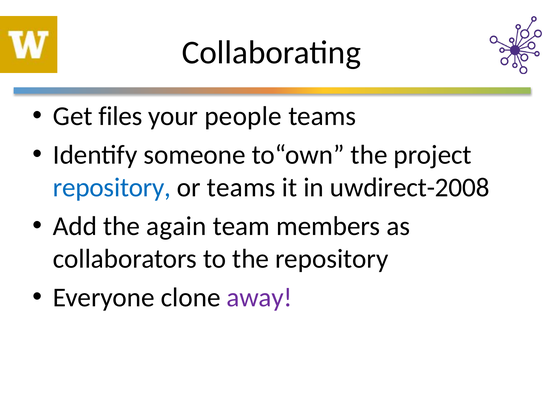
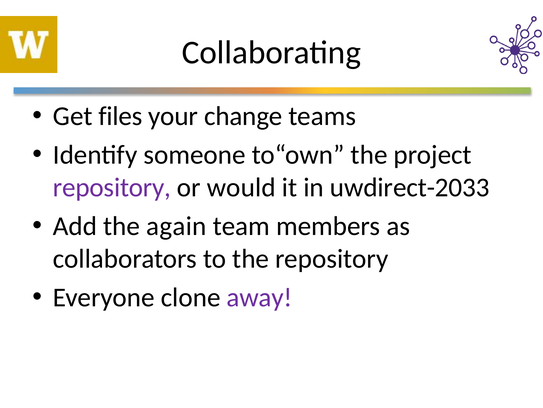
people: people -> change (243, 116)
repository colour: blue -> purple (112, 187)
or teams: teams -> would (241, 187)
uwdirect-2008: uwdirect-2008 -> uwdirect-2033 (410, 187)
